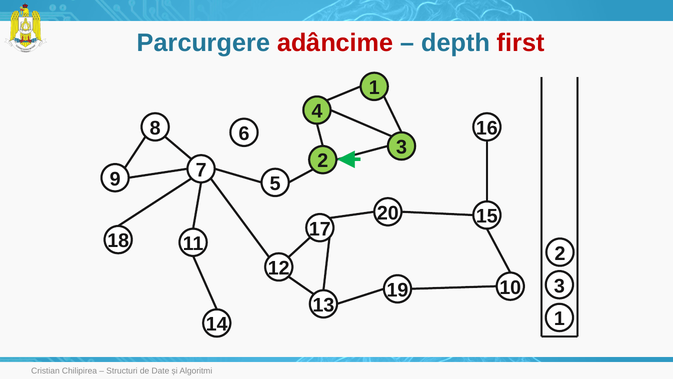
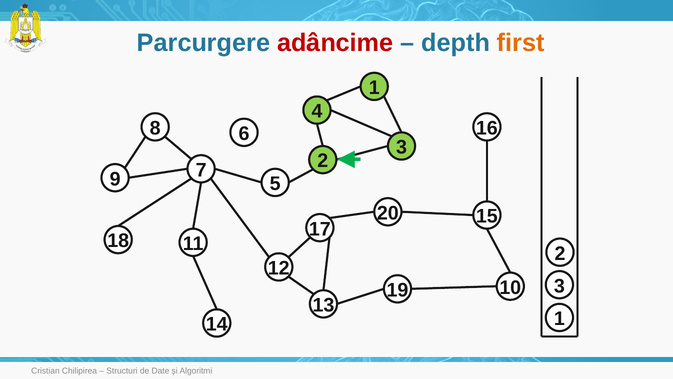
first colour: red -> orange (521, 43)
